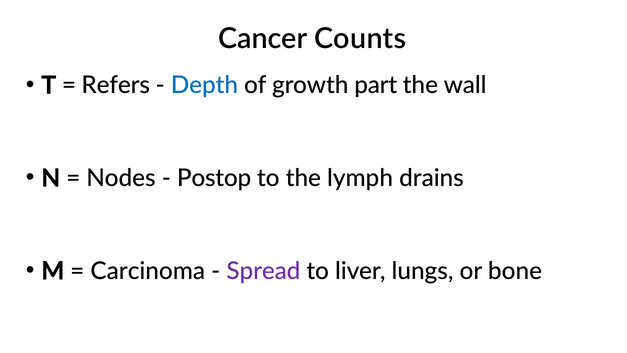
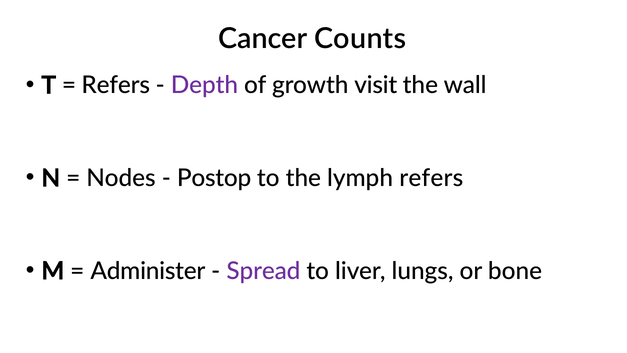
Depth colour: blue -> purple (204, 85)
part: part -> visit (376, 85)
lymph drains: drains -> refers (431, 178)
Carcinoma: Carcinoma -> Administer (148, 271)
